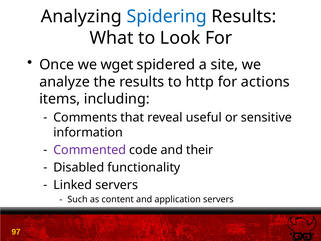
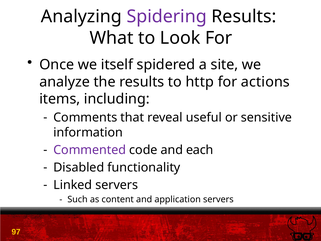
Spidering colour: blue -> purple (167, 17)
wget: wget -> itself (117, 65)
their: their -> each (200, 150)
